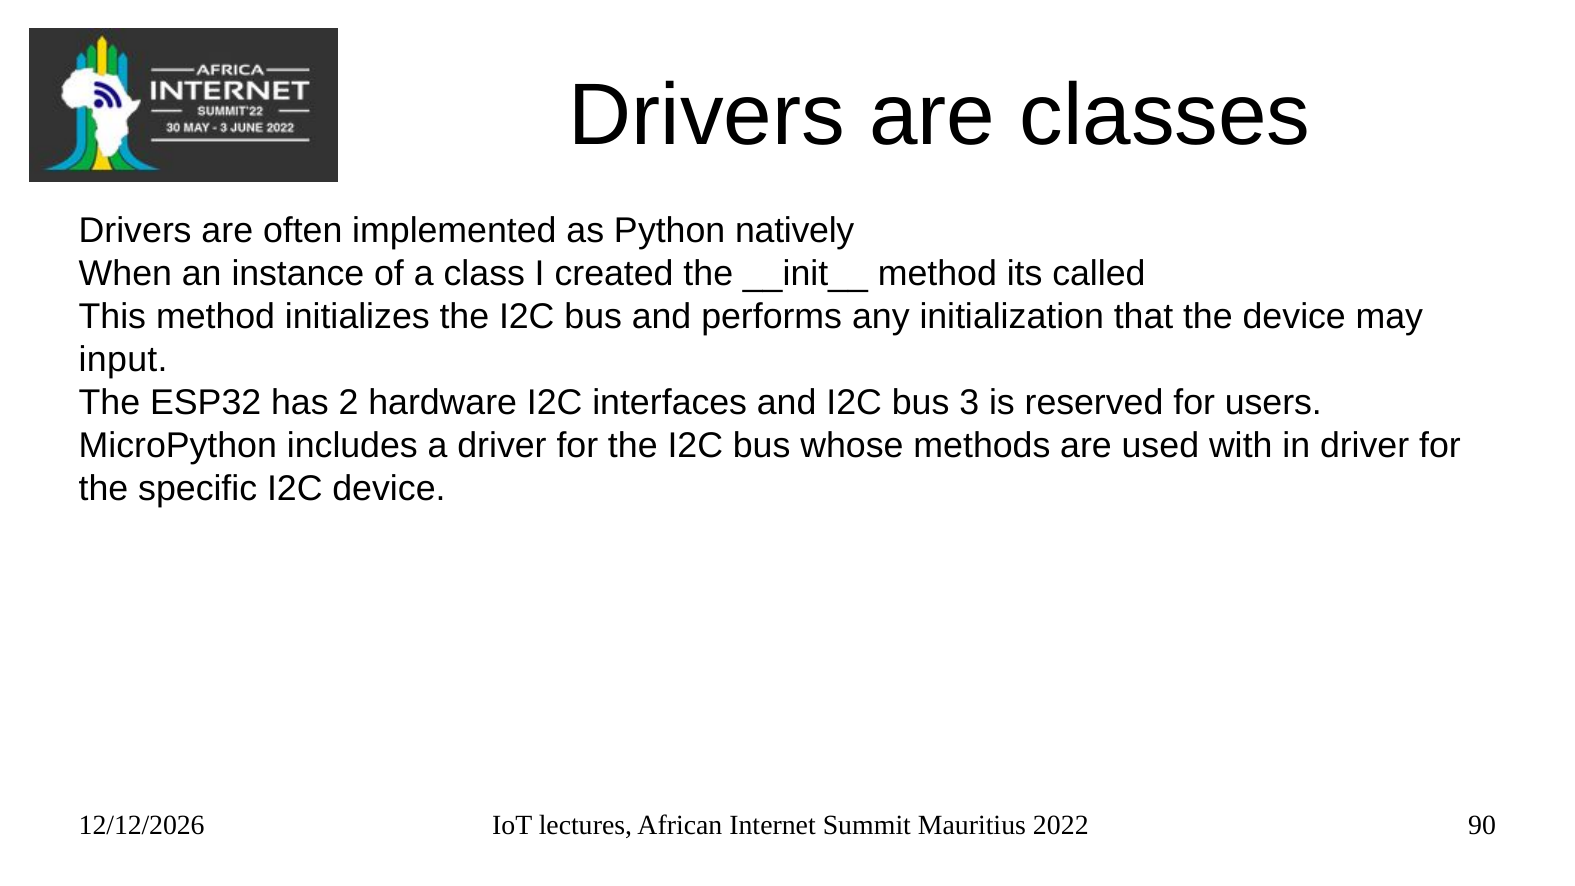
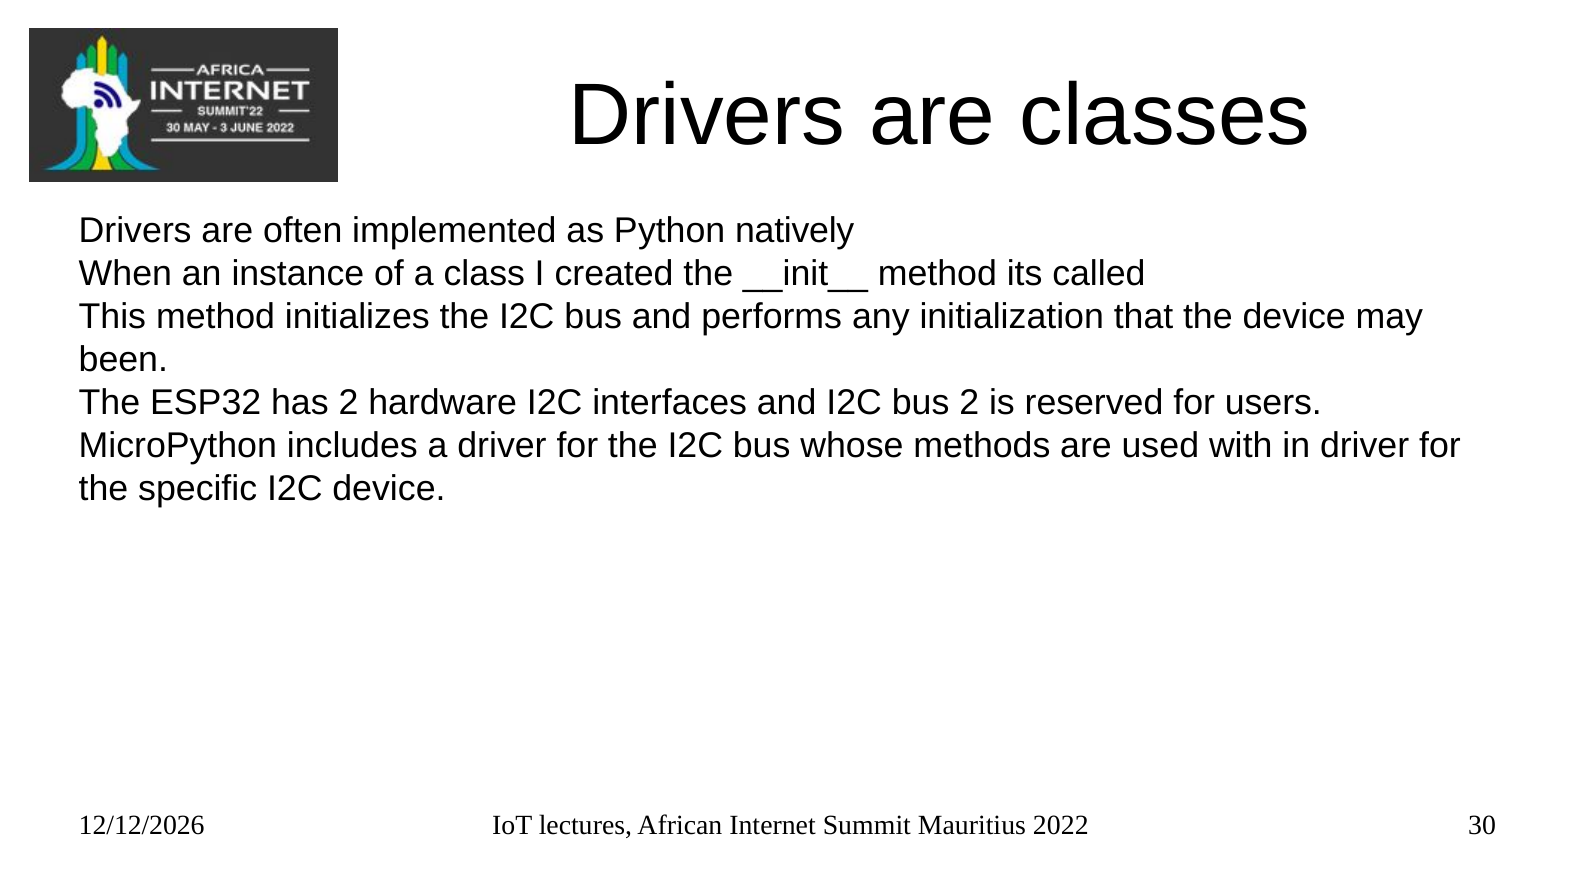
input: input -> been (123, 360)
bus 3: 3 -> 2 (969, 403)
90: 90 -> 30 (1482, 826)
